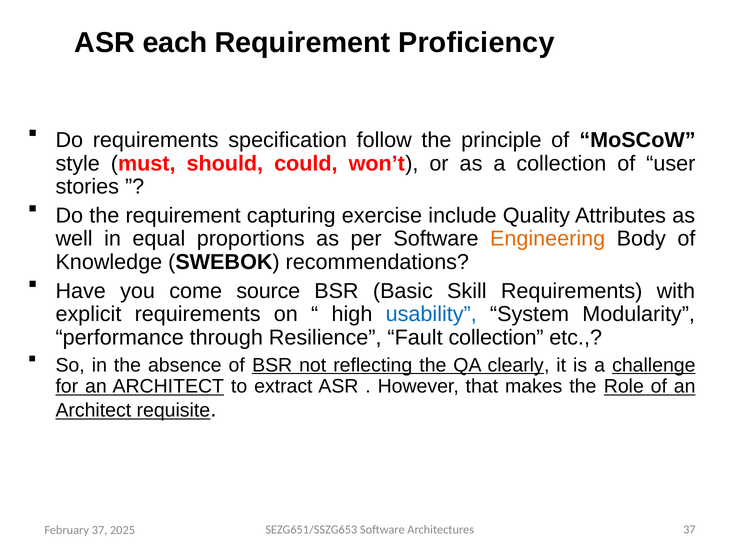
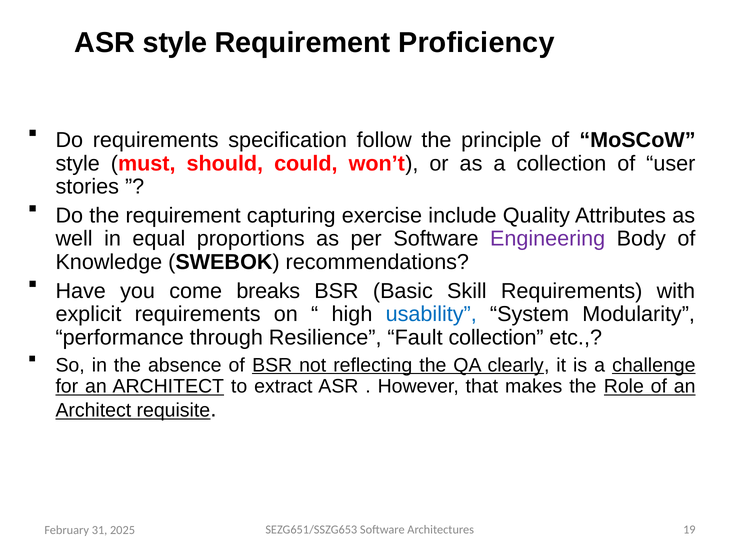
ASR each: each -> style (175, 43)
Engineering colour: orange -> purple (548, 239)
source: source -> breaks (268, 291)
Architectures 37: 37 -> 19 (689, 530)
February 37: 37 -> 31 (100, 530)
